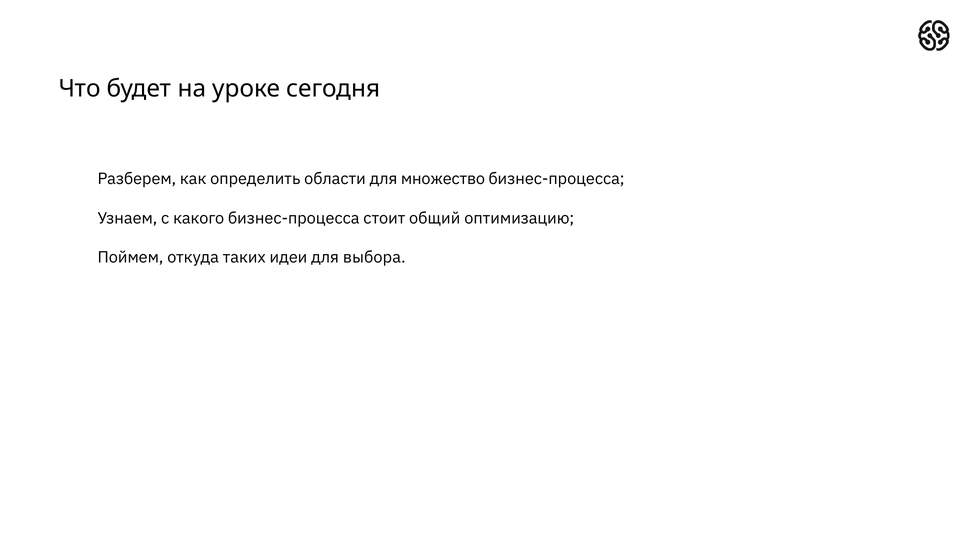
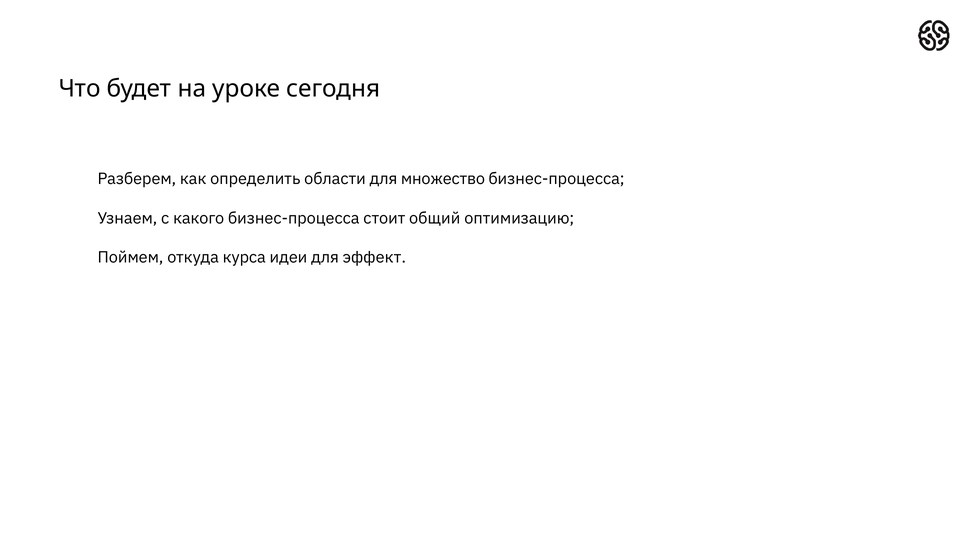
таких: таких -> курса (244, 257)
выбора: выбора -> эффект (374, 257)
